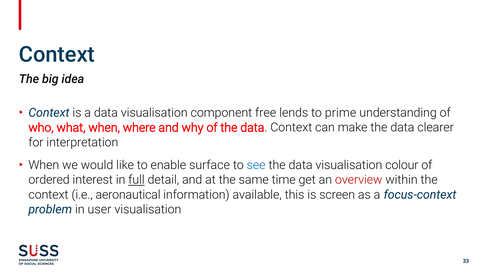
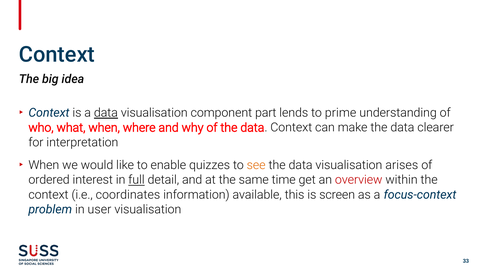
data underline: none -> present (106, 113)
free: free -> part (266, 113)
surface: surface -> quizzes (210, 165)
see colour: blue -> orange (256, 165)
colour: colour -> arises (402, 165)
aeronautical: aeronautical -> coordinates (128, 195)
